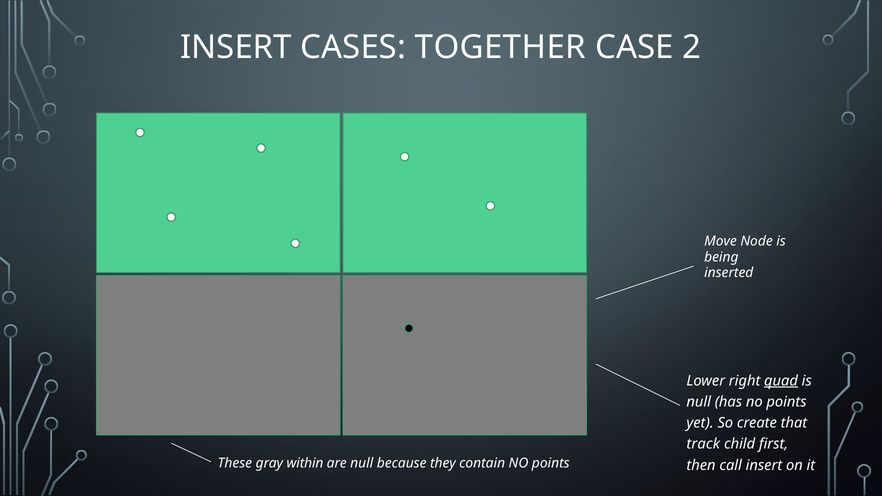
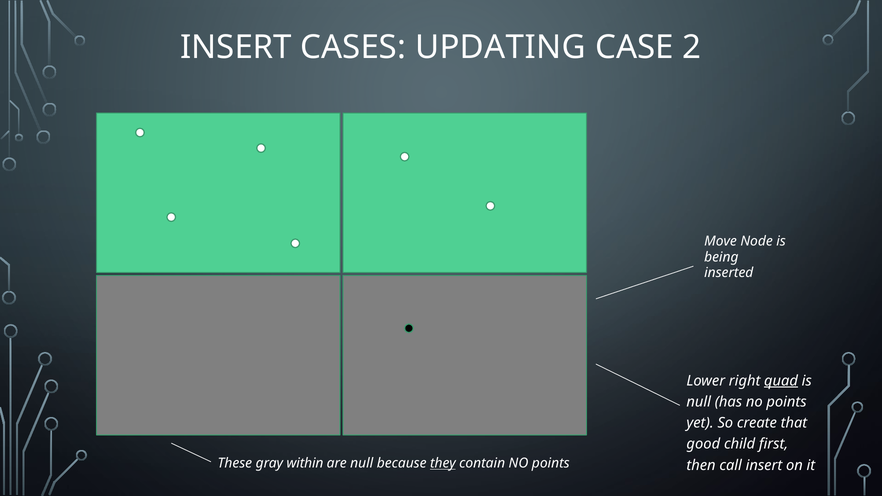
TOGETHER: TOGETHER -> UPDATING (500, 47)
track: track -> good (703, 444)
they underline: none -> present (443, 463)
